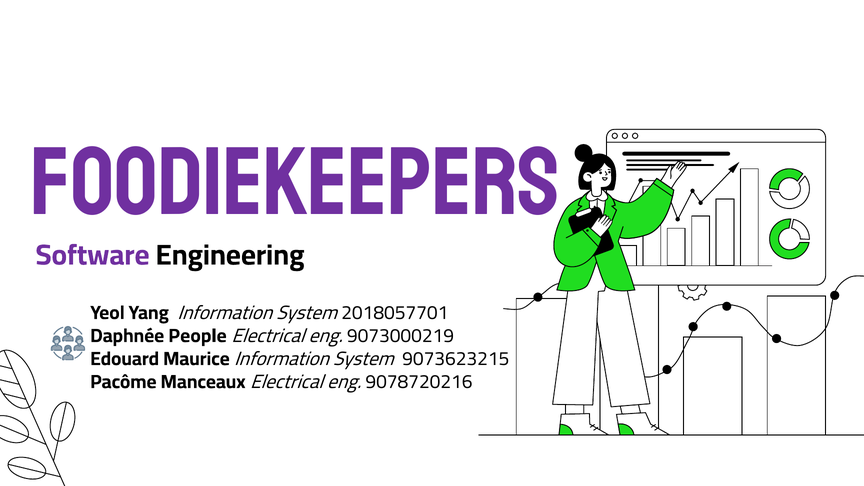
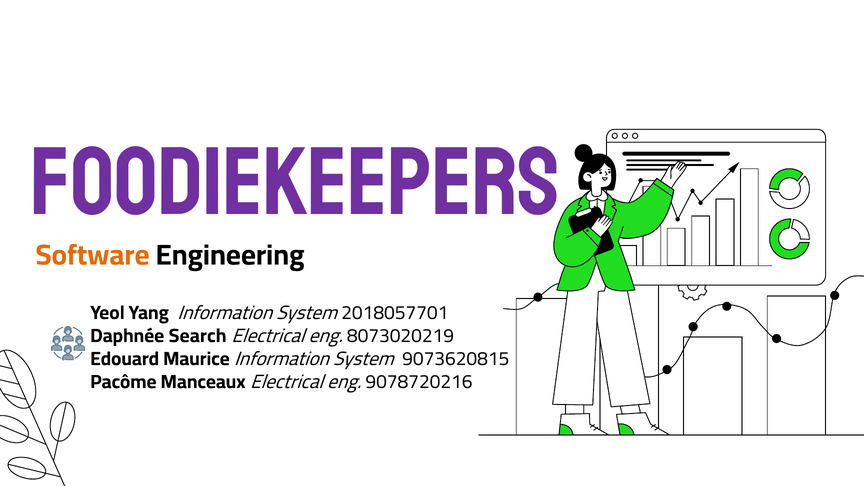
Software colour: purple -> orange (93, 255)
People: People -> Search (198, 336)
9073000219: 9073000219 -> 8073020219 (400, 336)
9073623215: 9073623215 -> 9073620815 (456, 359)
